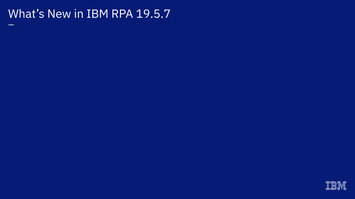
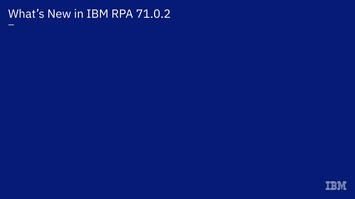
19.5.7: 19.5.7 -> 71.0.2 (153, 14)
